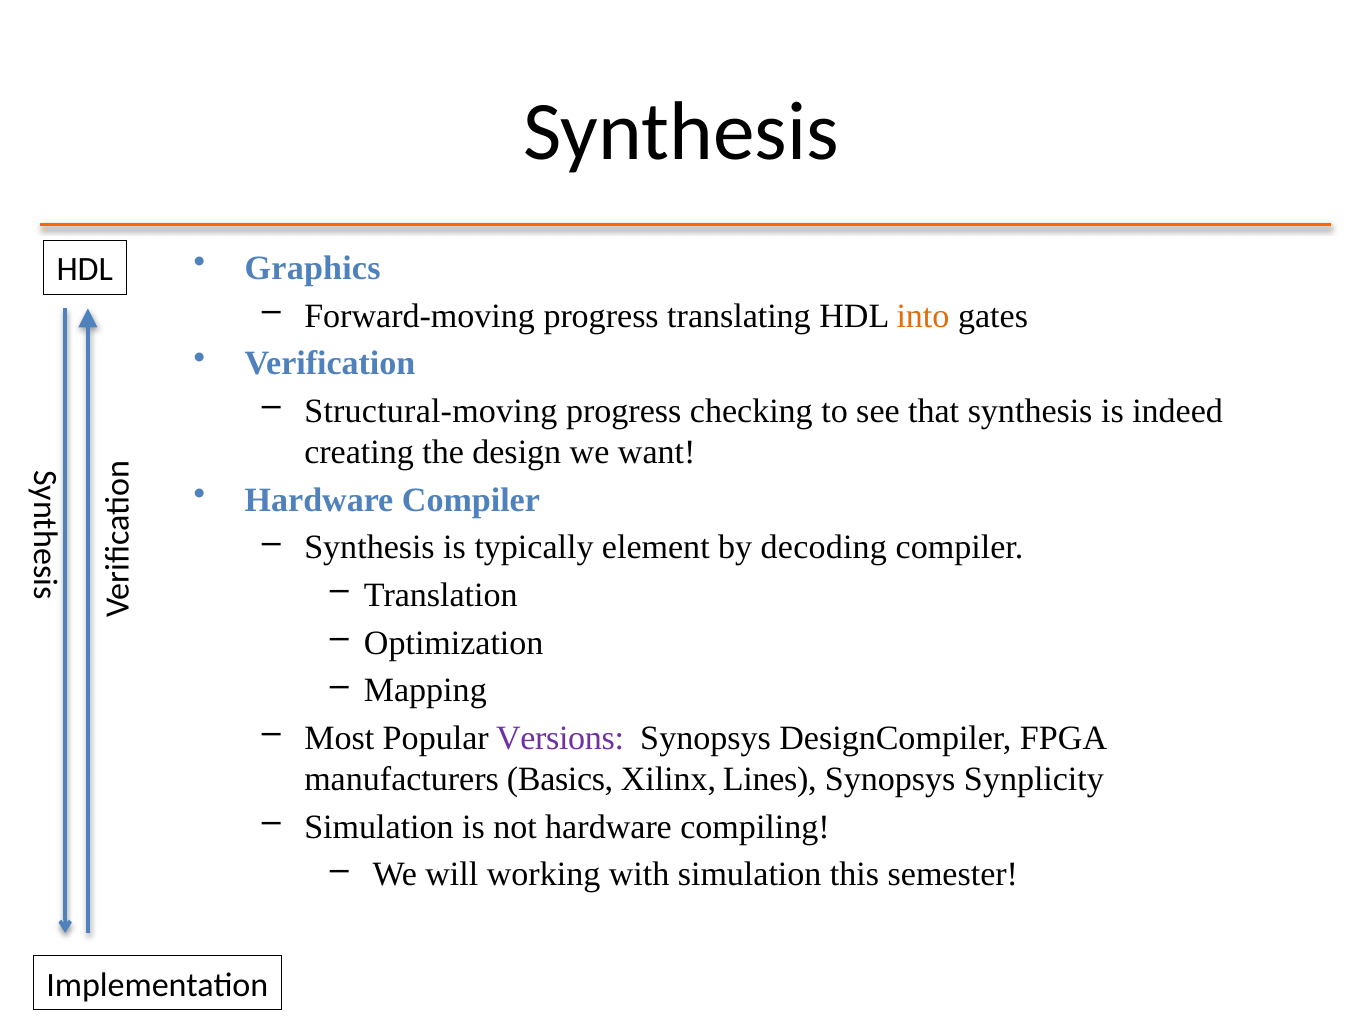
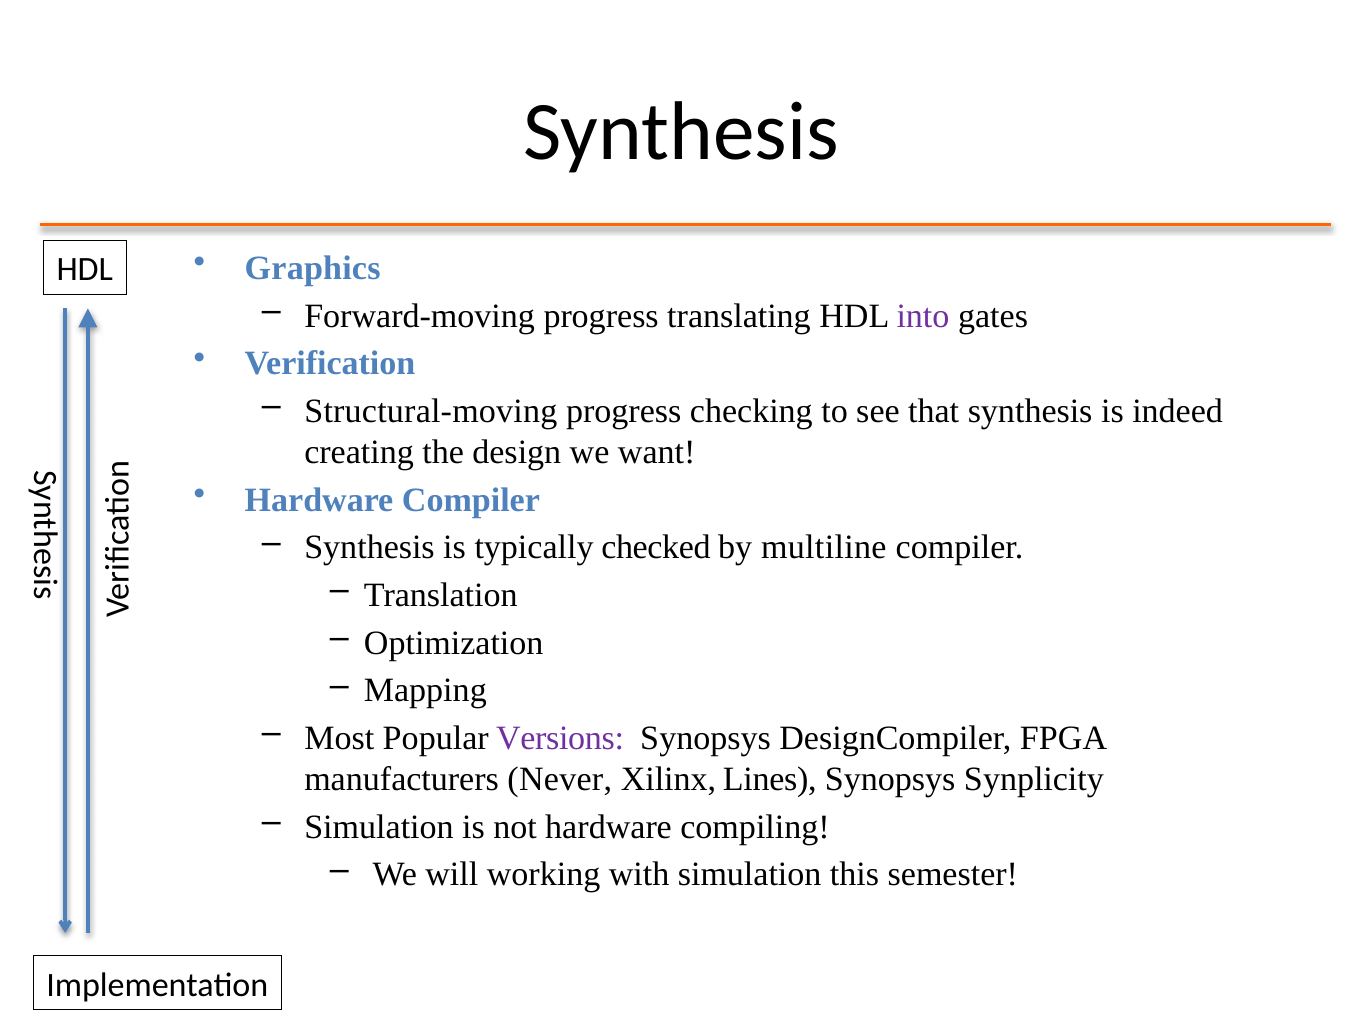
into colour: orange -> purple (923, 316)
element: element -> checked (656, 548)
decoding: decoding -> multiline (824, 548)
Basics: Basics -> Never (560, 779)
